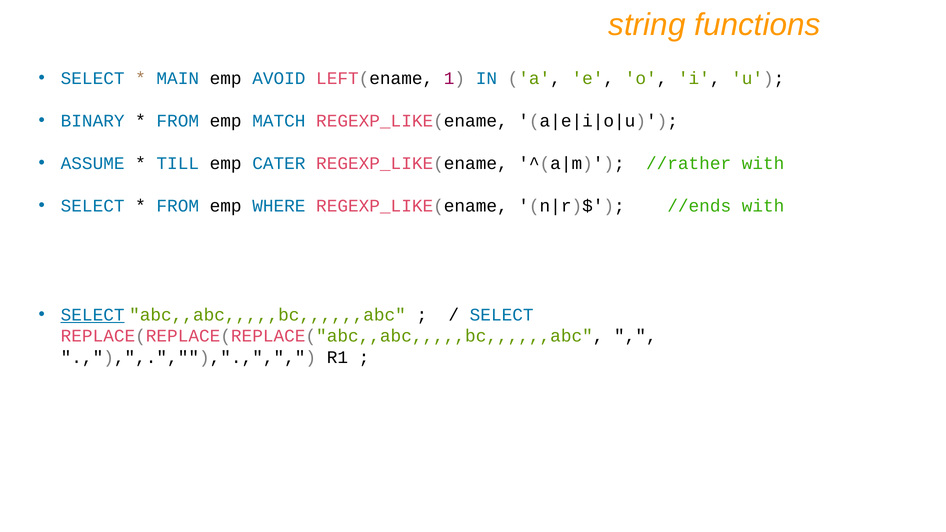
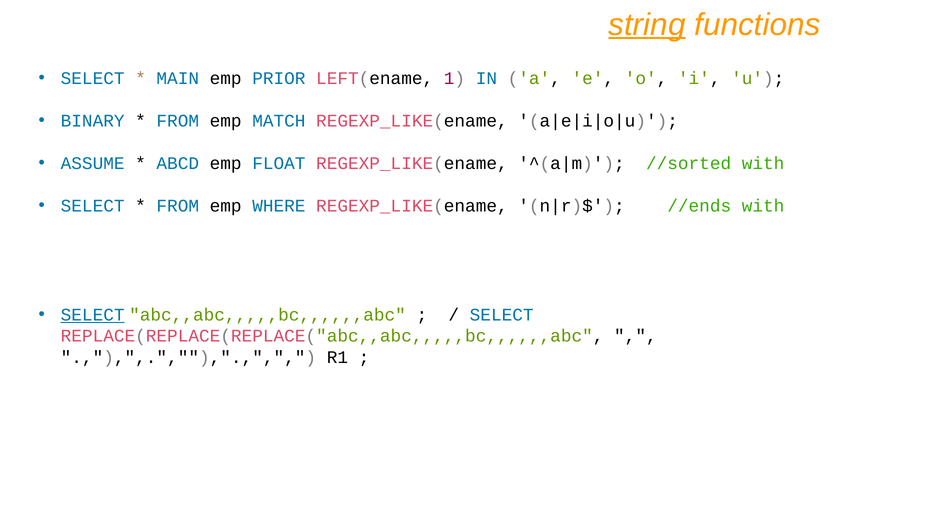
string underline: none -> present (647, 25)
AVOID: AVOID -> PRIOR (279, 78)
TILL: TILL -> ABCD (178, 163)
CATER: CATER -> FLOAT (279, 163)
//rather: //rather -> //sorted (689, 163)
